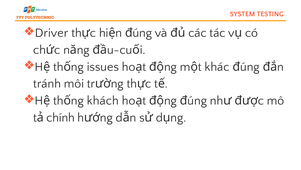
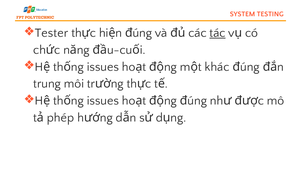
Driver: Driver -> Tester (52, 33)
tác underline: none -> present (217, 33)
tránh: tránh -> trung (47, 83)
khách: khách -> issues (103, 100)
chính: chính -> phép (60, 117)
